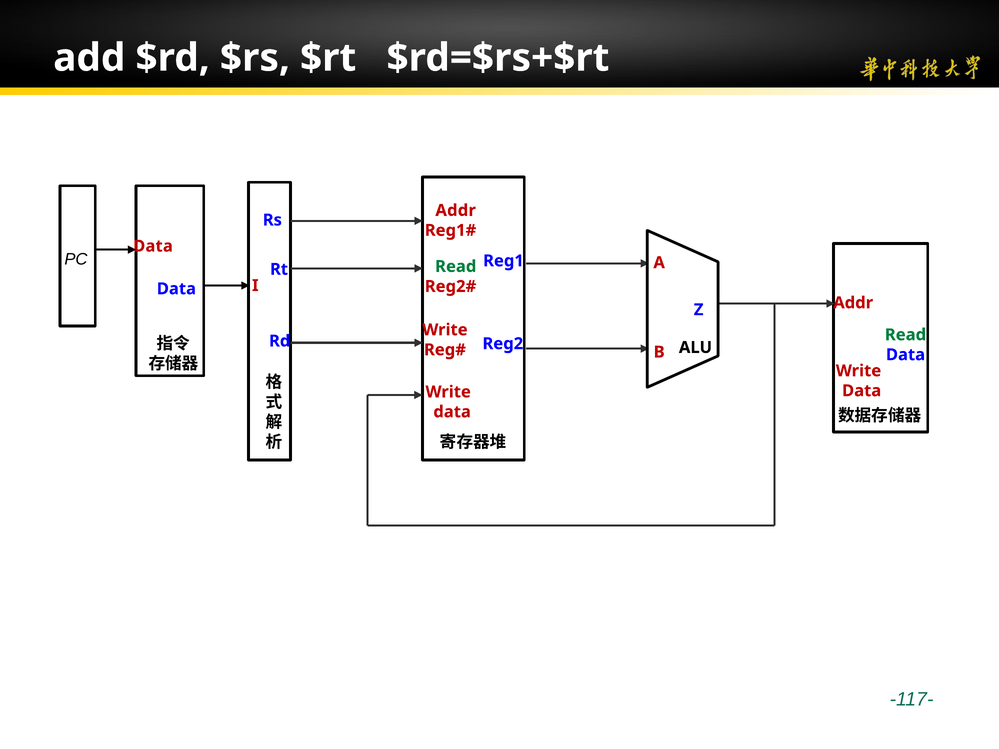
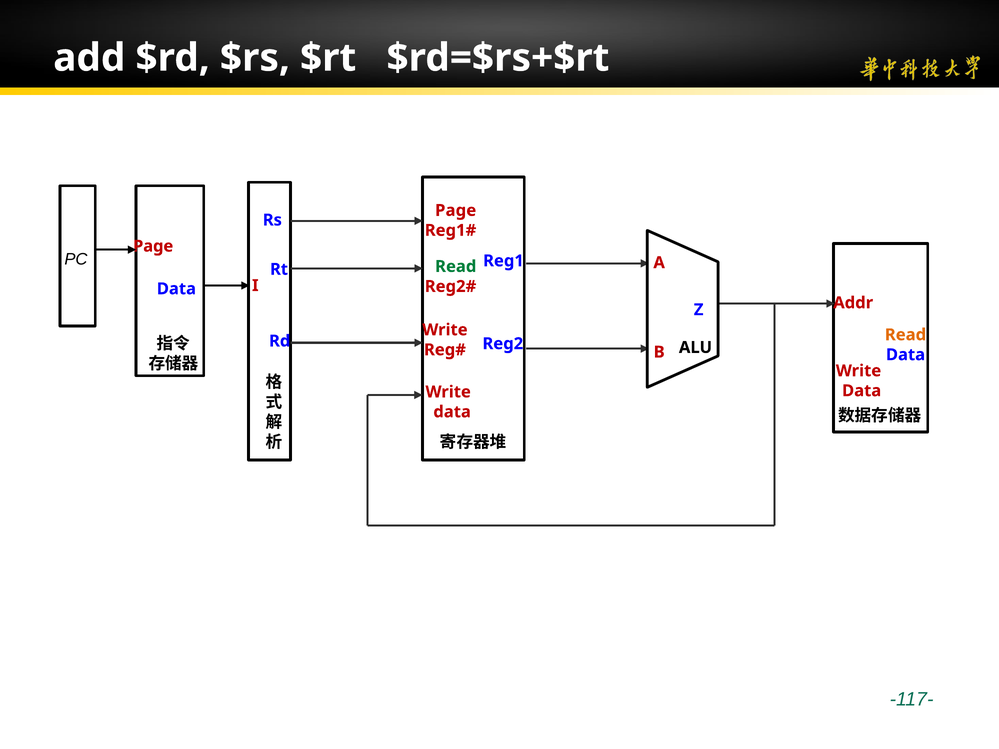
Addr: Addr -> Page (456, 210)
Data: Data -> Page (153, 246)
Read colour: green -> orange (905, 335)
